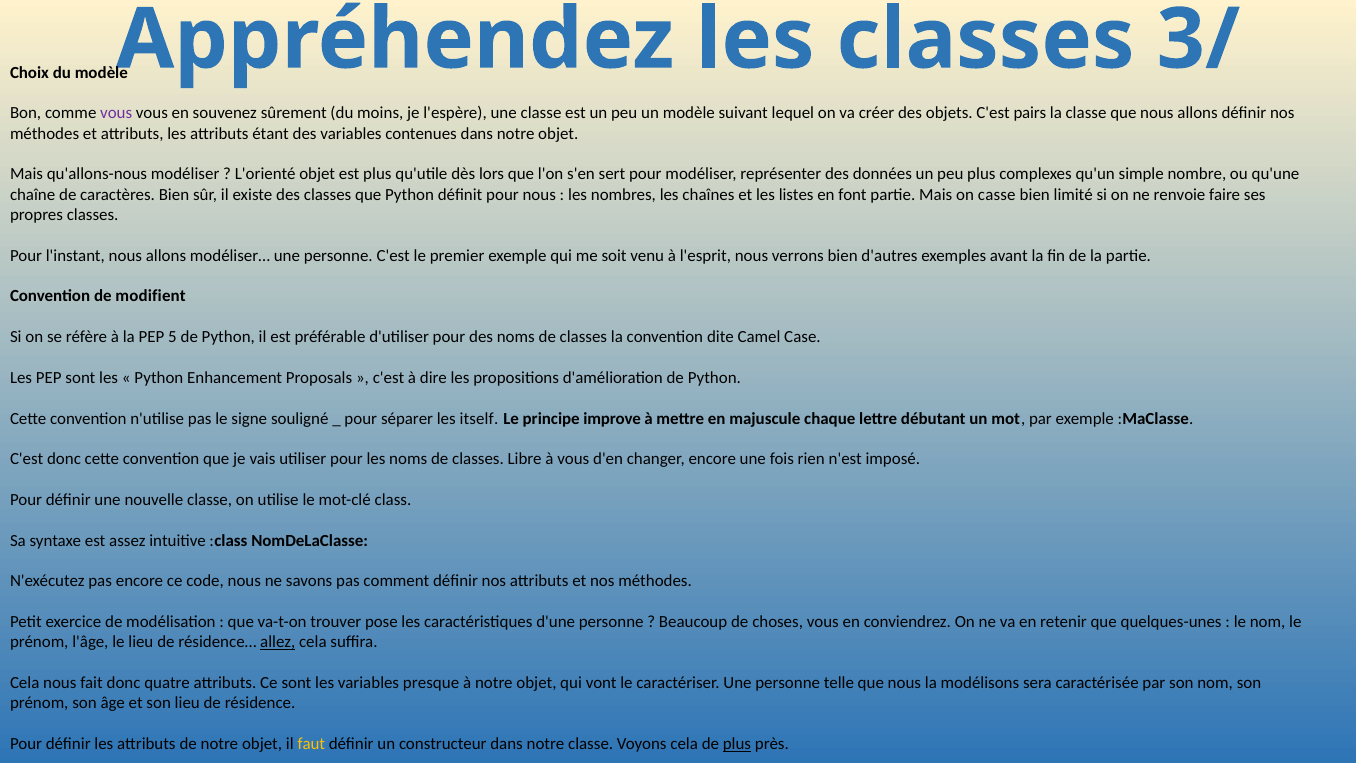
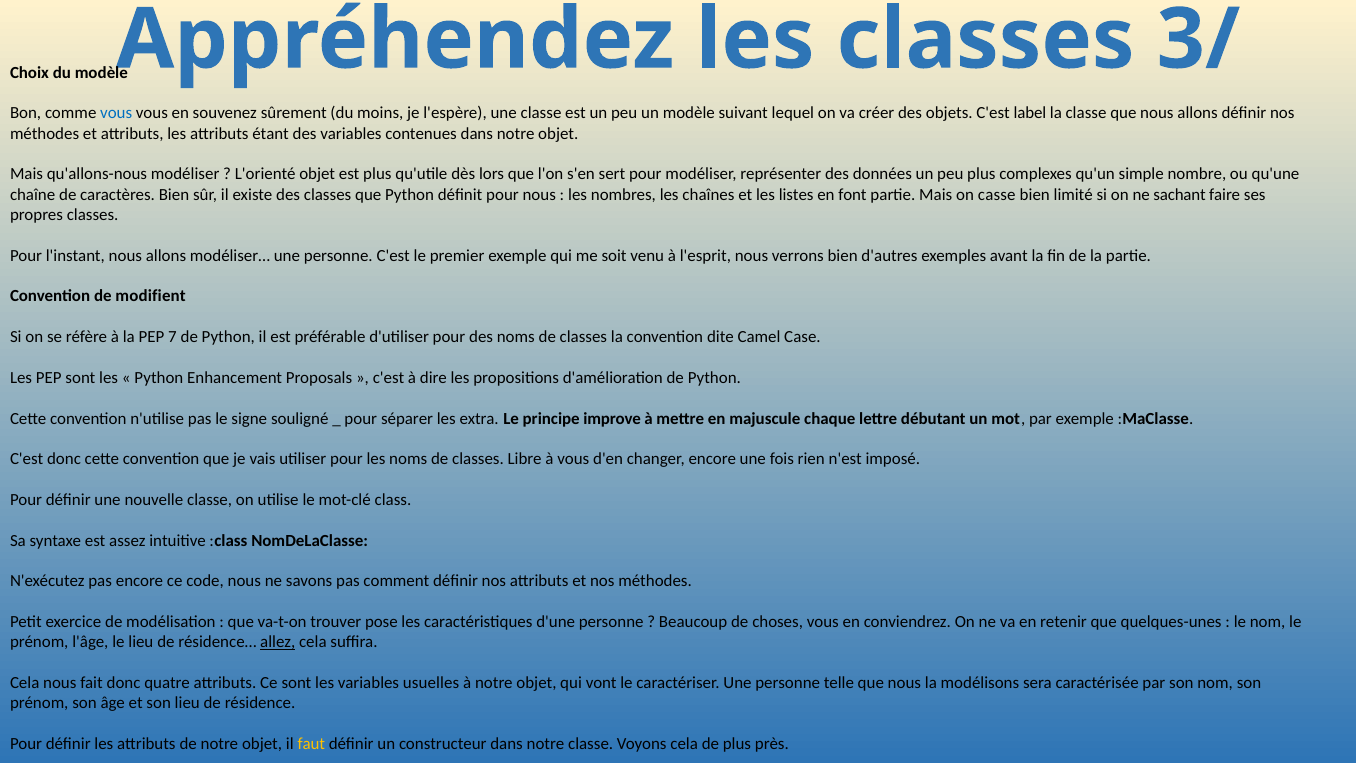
vous colour: purple -> blue (116, 113)
pairs: pairs -> label (1030, 113)
renvoie: renvoie -> sachant (1180, 195)
5: 5 -> 7 (172, 337)
itself: itself -> extra (479, 418)
presque: presque -> usuelles (431, 683)
plus underline: present -> none (737, 744)
